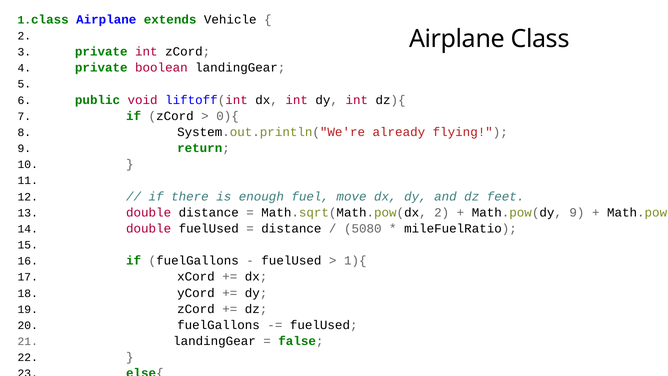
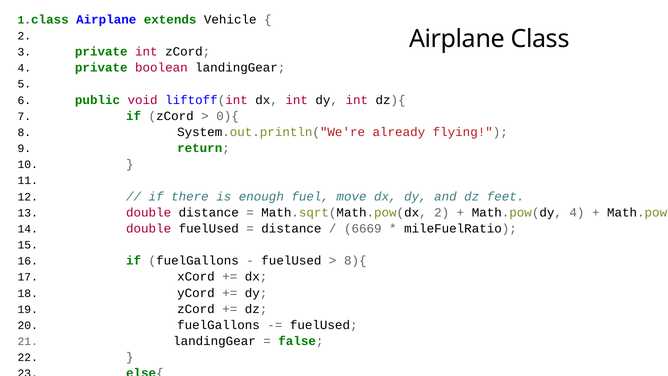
Math.pow(dy 9: 9 -> 4 (577, 212)
5080: 5080 -> 6669 (363, 228)
1){: 1){ -> 8){ (355, 261)
